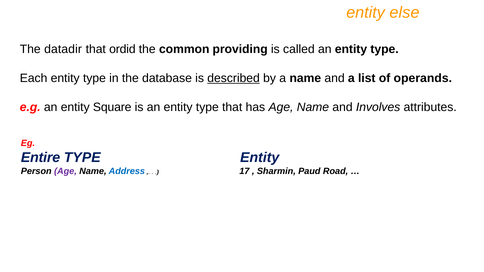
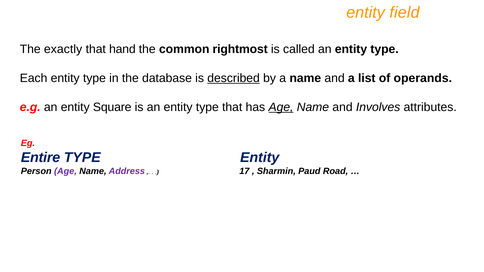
else: else -> field (404, 13)
datadir: datadir -> exactly (63, 49)
ordid: ordid -> hand (122, 49)
providing: providing -> rightmost (240, 49)
Age underline: none -> present (281, 107)
Address colour: blue -> purple (127, 171)
